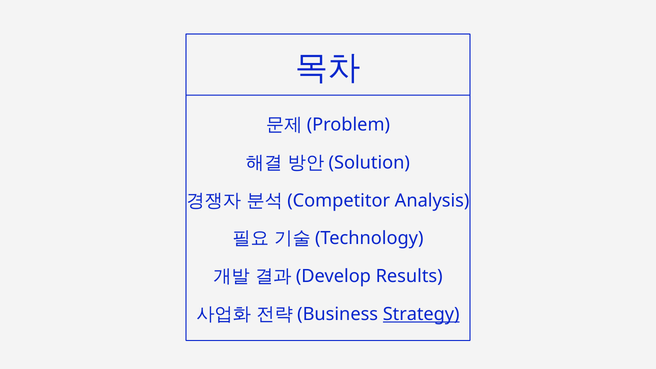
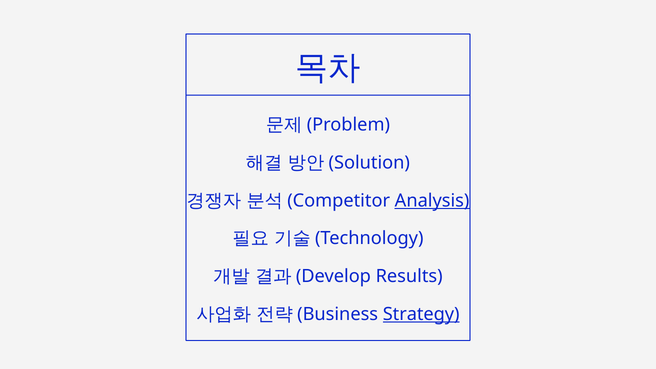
Analysis underline: none -> present (432, 201)
